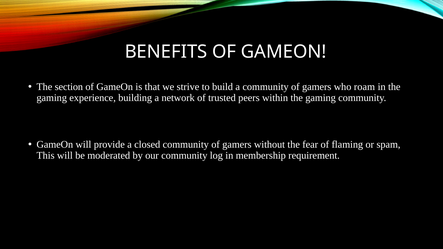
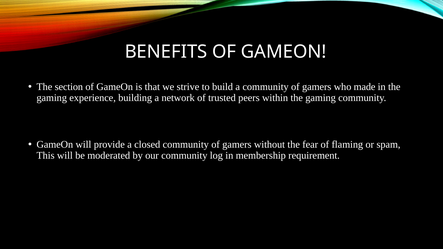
roam: roam -> made (365, 87)
